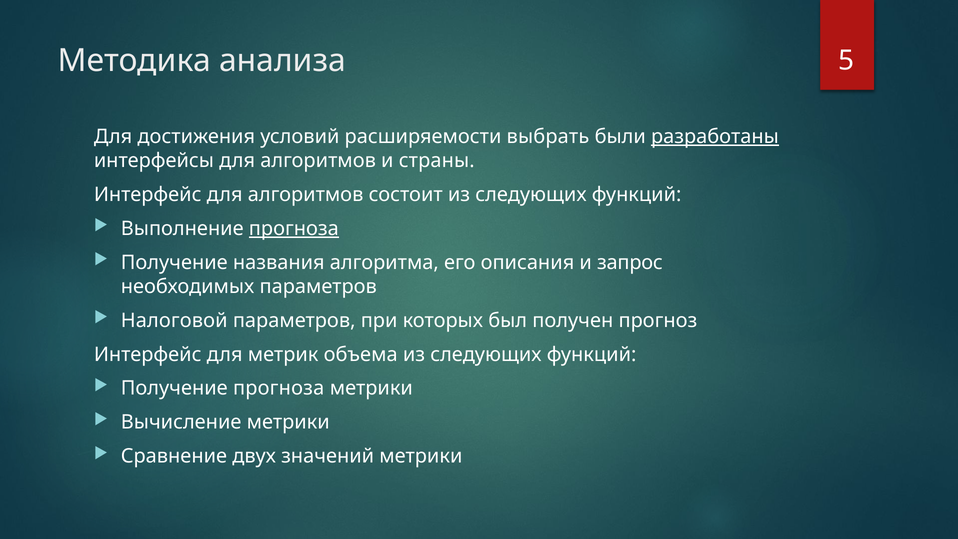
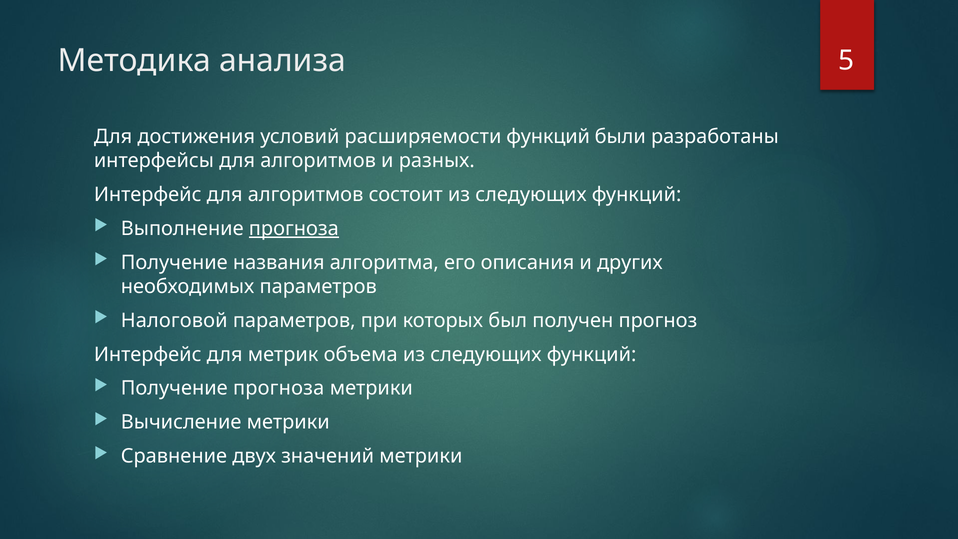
расширяемости выбрать: выбрать -> функций (548, 137)
разработаны underline: present -> none (715, 137)
страны: страны -> разных (437, 161)
запрос: запрос -> других (630, 263)
